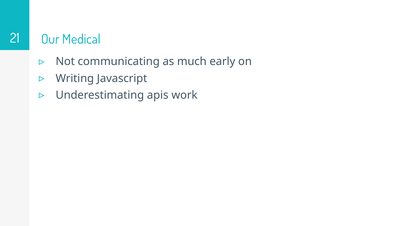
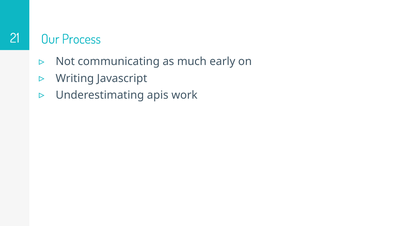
Medical: Medical -> Process (81, 39)
